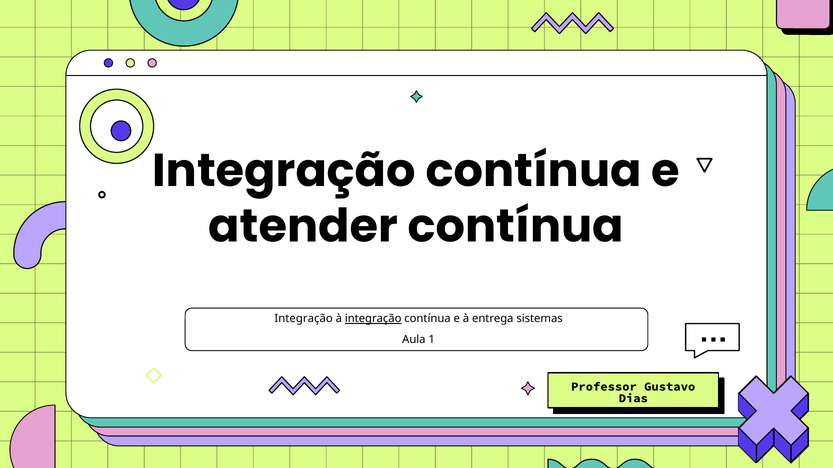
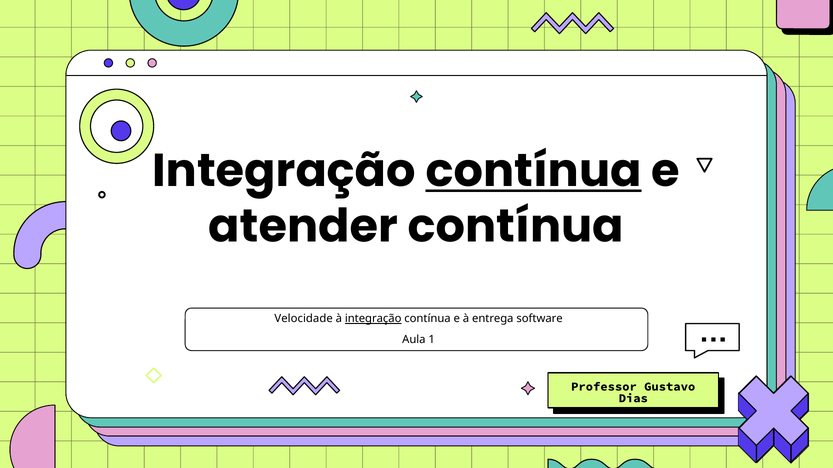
contínua underline: none -> present (534, 171)
Integração: Integração -> Velocidade (304, 319)
sistemas: sistemas -> software (540, 319)
